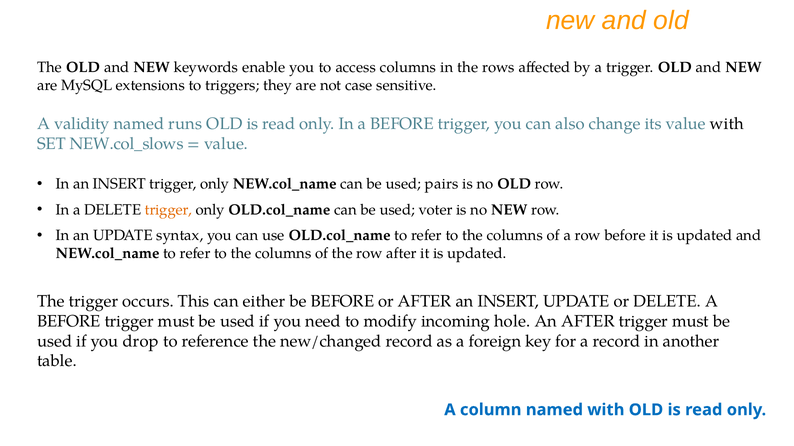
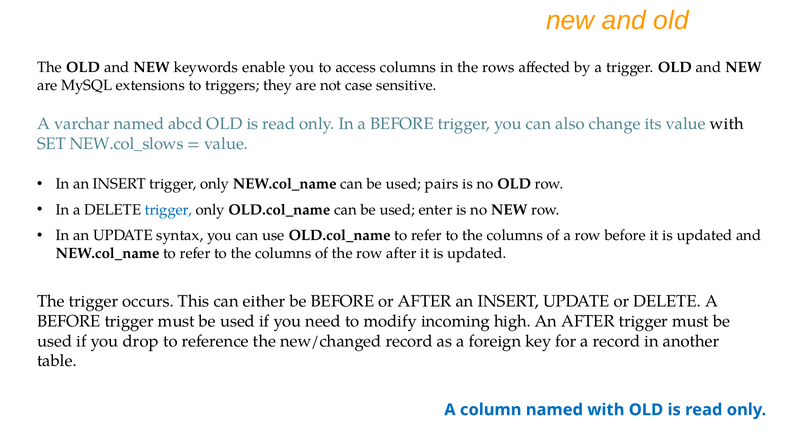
validity: validity -> varchar (82, 124)
runs: runs -> abcd (185, 124)
trigger colour: orange -> blue (168, 210)
voter: voter -> enter (436, 210)
hole: hole -> high (512, 322)
